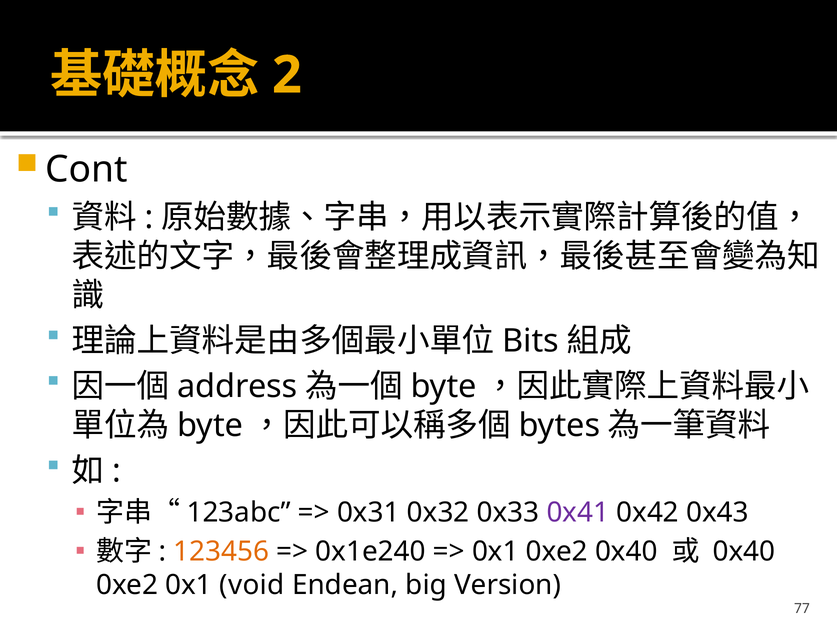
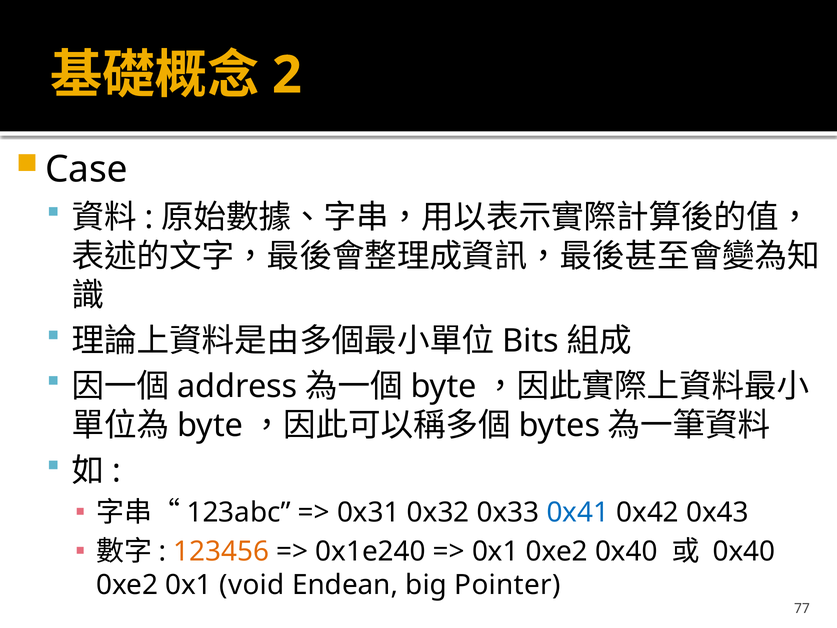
Cont: Cont -> Case (86, 169)
0x41 colour: purple -> blue (578, 512)
Version: Version -> Pointer (507, 585)
